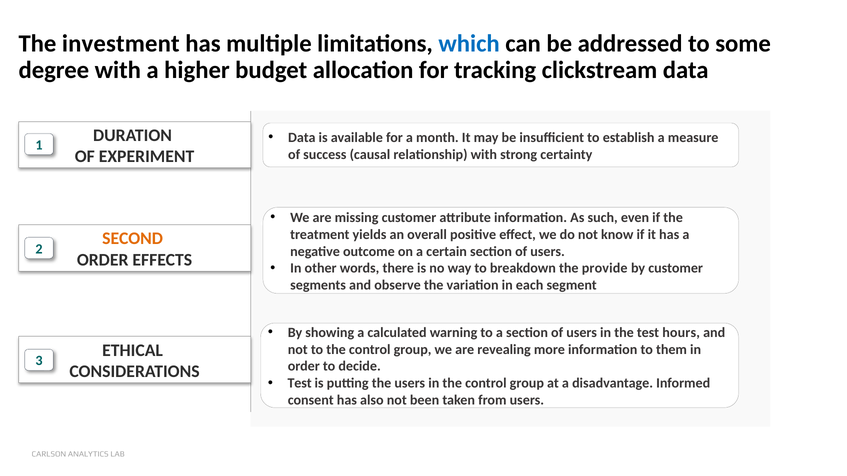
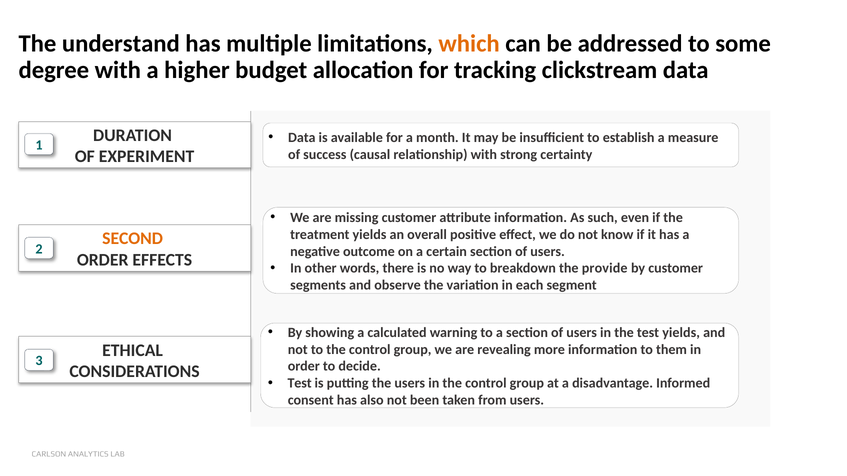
investment: investment -> understand (121, 44)
which colour: blue -> orange (469, 44)
test hours: hours -> yields (681, 333)
